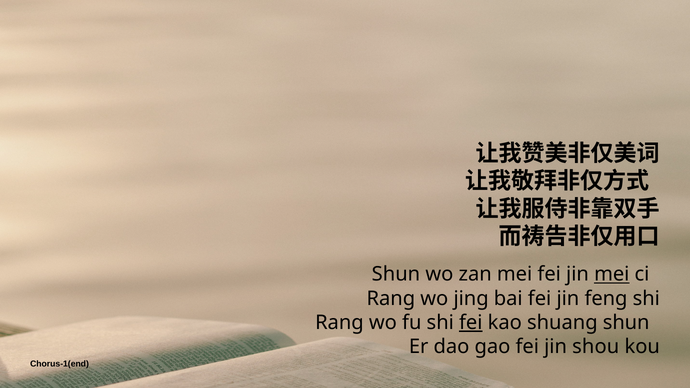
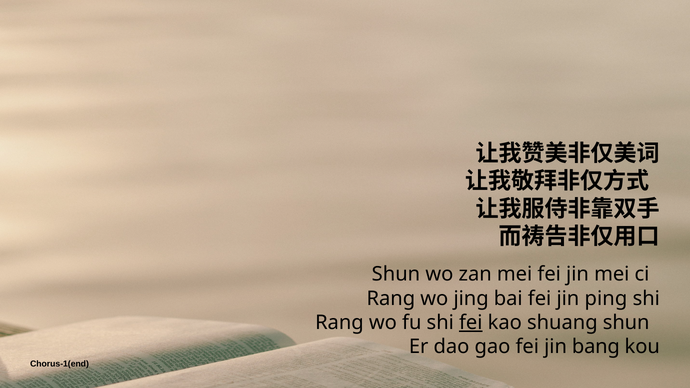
mei underline: present -> none (612, 274)
feng: feng -> ping (606, 299)
shou: shou -> bang (596, 347)
